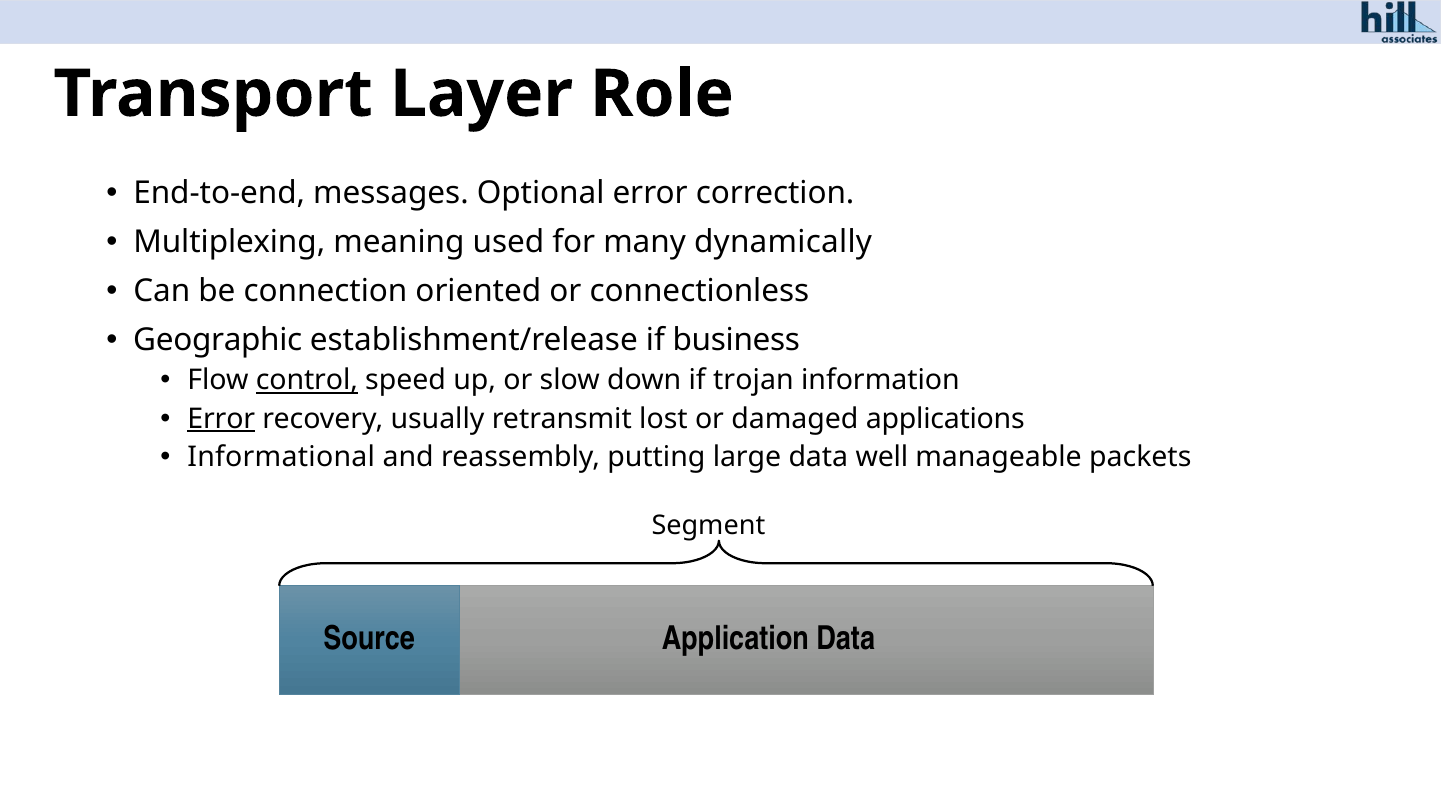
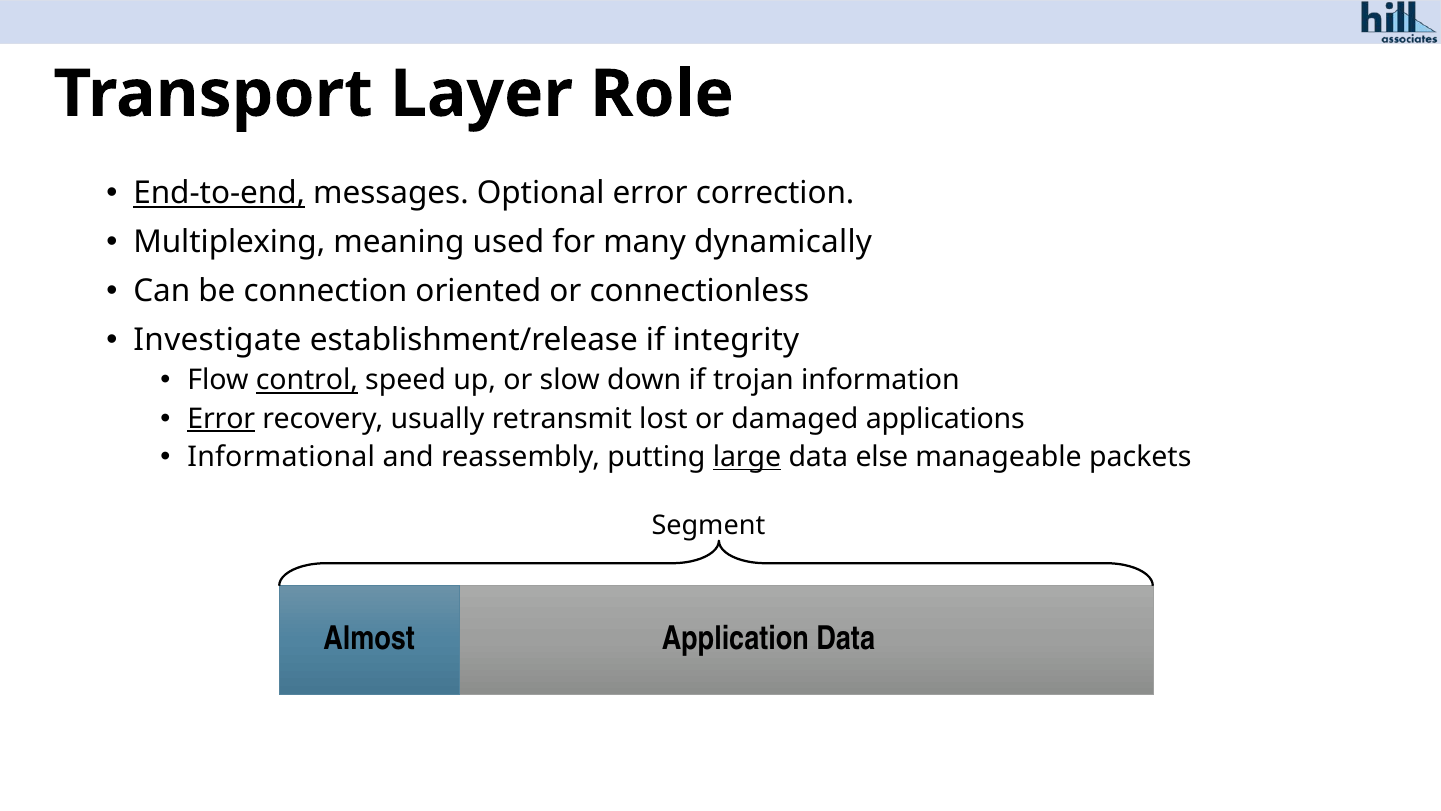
End-to-end underline: none -> present (219, 193)
Geographic: Geographic -> Investigate (217, 340)
business: business -> integrity (736, 340)
large underline: none -> present (747, 457)
well: well -> else (882, 457)
Source: Source -> Almost (369, 639)
